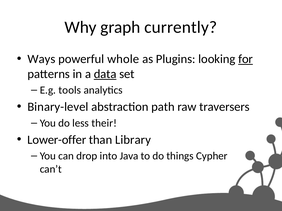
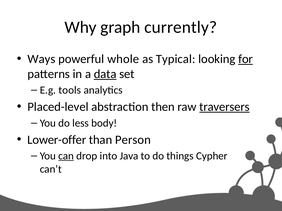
Plugins: Plugins -> Typical (176, 59)
Binary-level: Binary-level -> Placed-level (58, 107)
path: path -> then (163, 107)
traversers underline: none -> present (224, 107)
their: their -> body (104, 123)
Library: Library -> Person (133, 140)
can underline: none -> present (66, 156)
